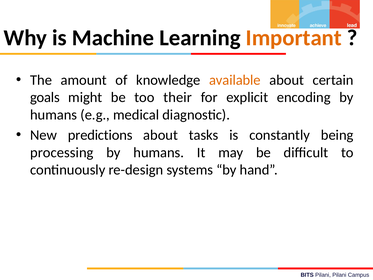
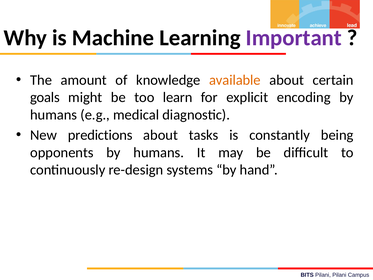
Important colour: orange -> purple (294, 38)
their: their -> learn (178, 97)
processing: processing -> opponents (62, 152)
